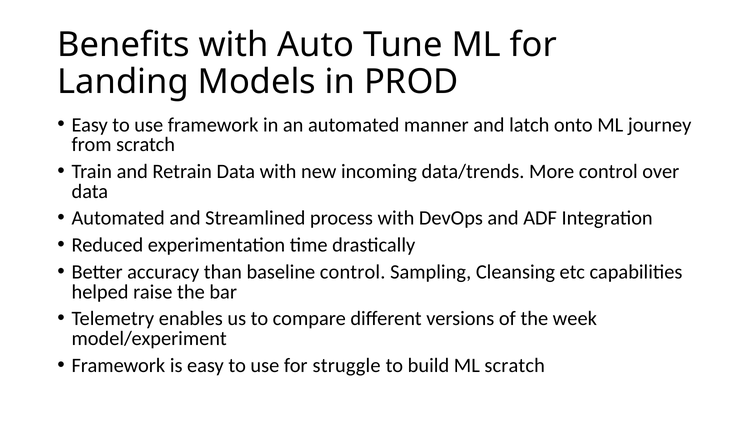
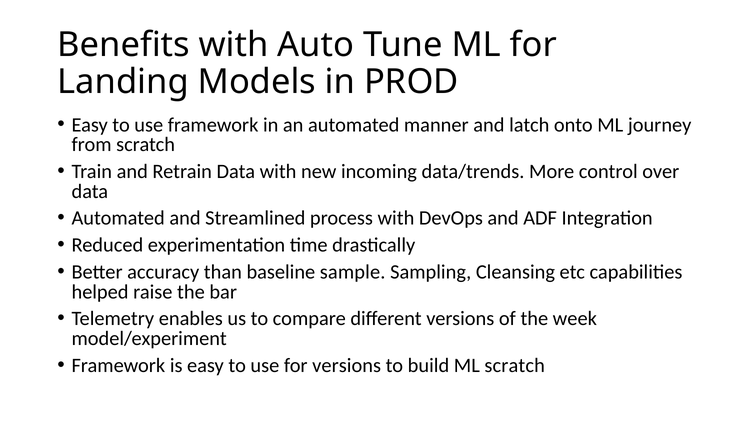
baseline control: control -> sample (353, 272)
for struggle: struggle -> versions (347, 365)
